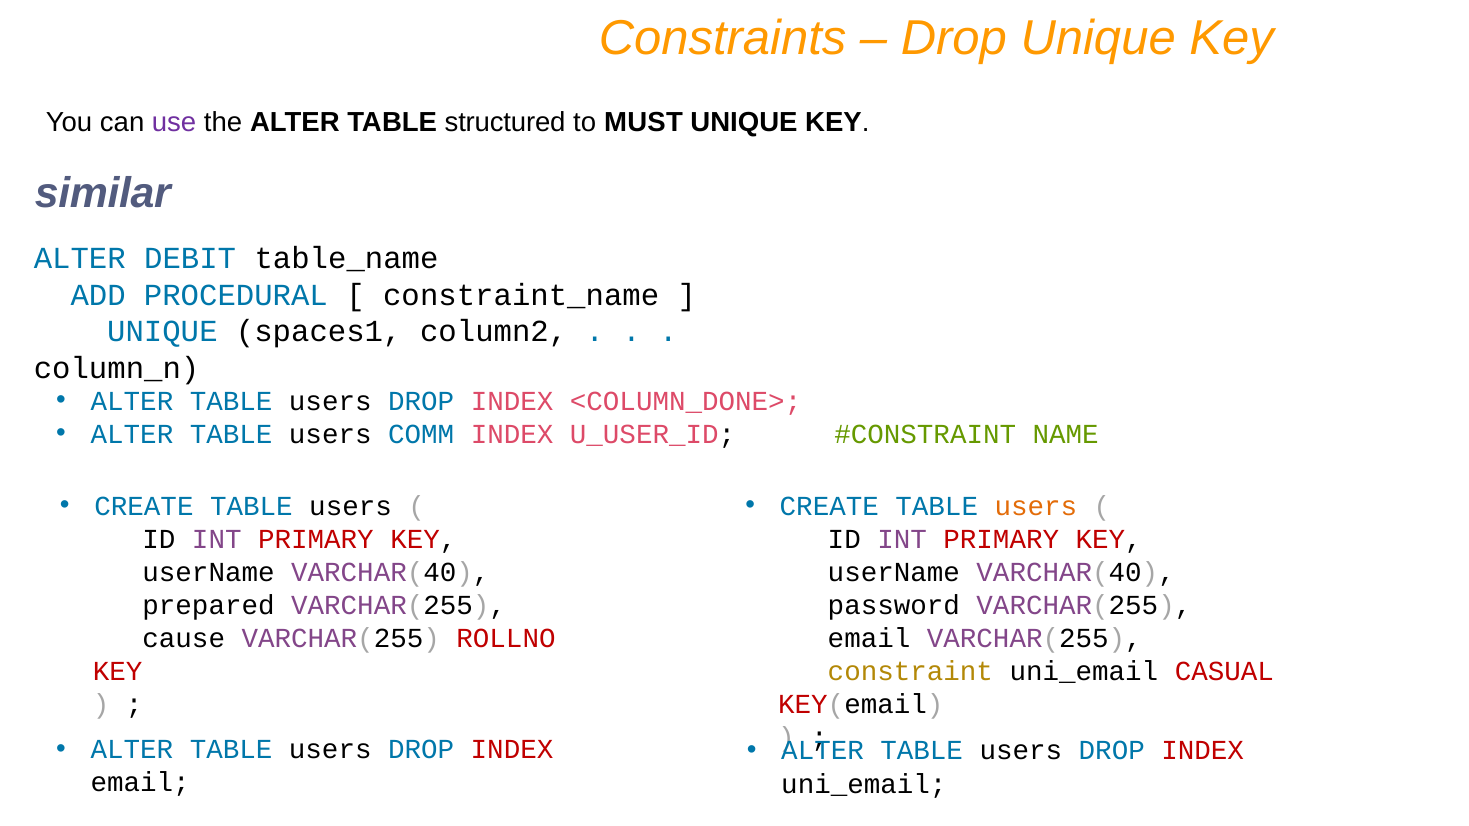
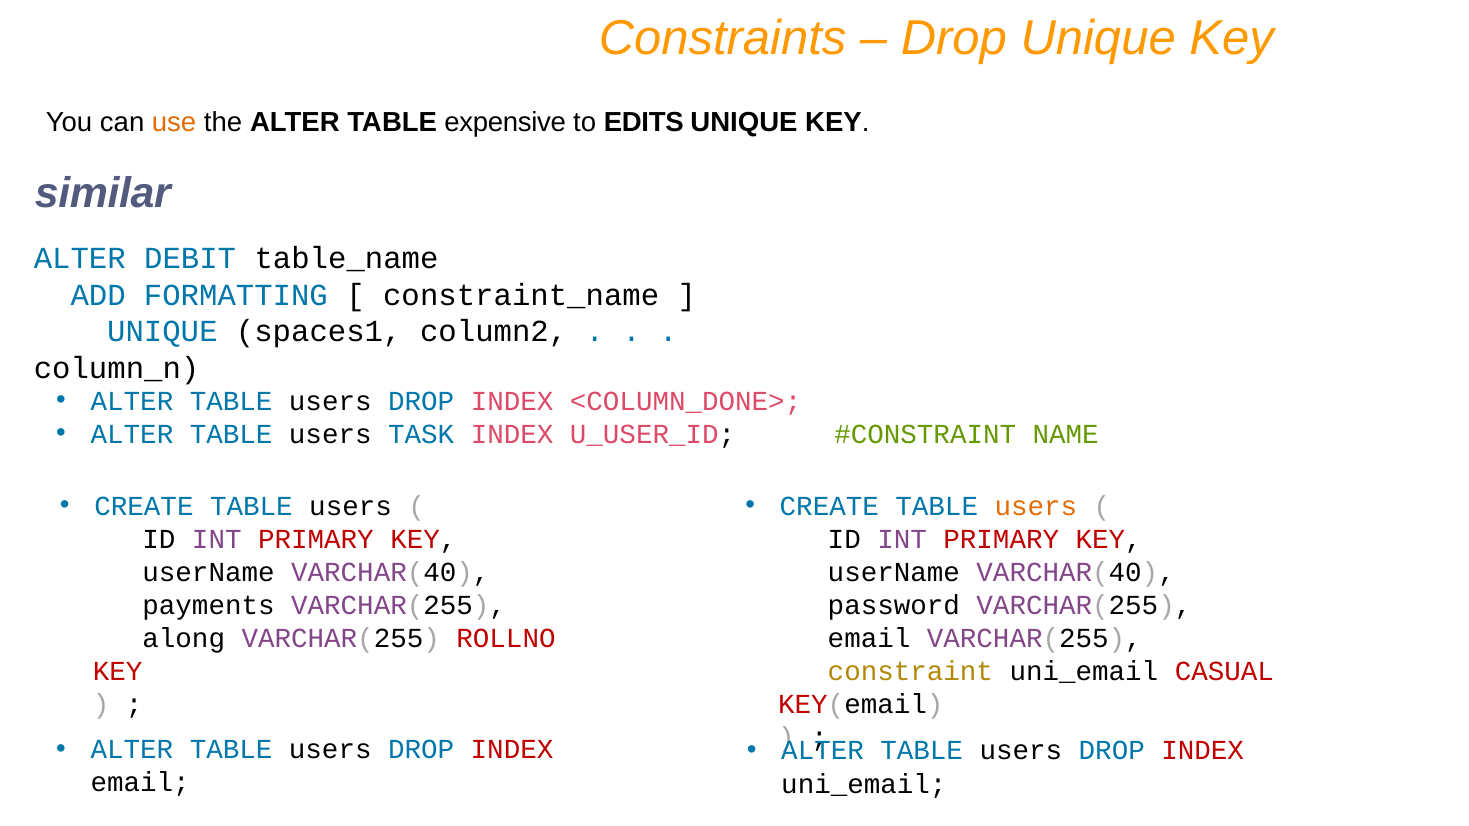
use colour: purple -> orange (174, 122)
structured: structured -> expensive (505, 122)
MUST: MUST -> EDITS (644, 122)
PROCEDURAL: PROCEDURAL -> FORMATTING (236, 295)
COMM: COMM -> TASK (421, 434)
prepared: prepared -> payments (209, 606)
cause: cause -> along (184, 639)
